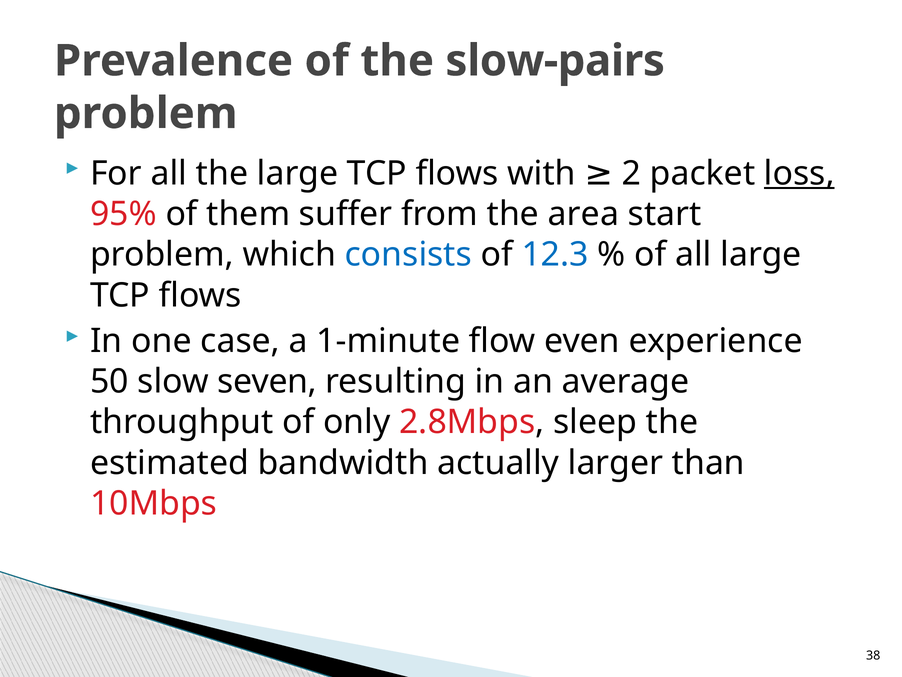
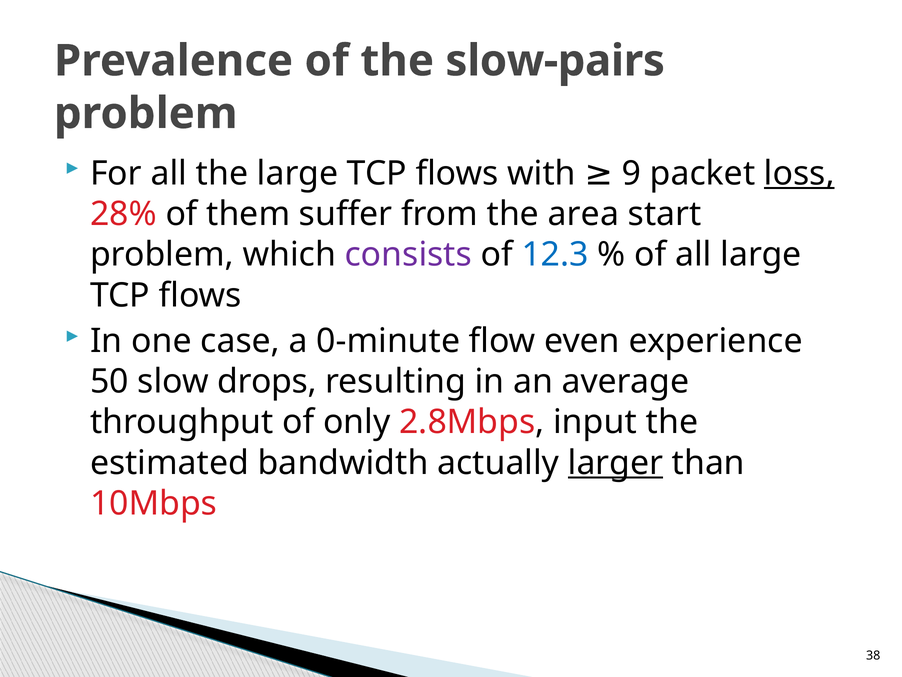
2: 2 -> 9 (631, 173)
95%: 95% -> 28% (123, 214)
consists colour: blue -> purple (408, 254)
1-minute: 1-minute -> 0-minute (388, 341)
seven: seven -> drops (267, 381)
sleep: sleep -> input (595, 422)
larger underline: none -> present (616, 463)
